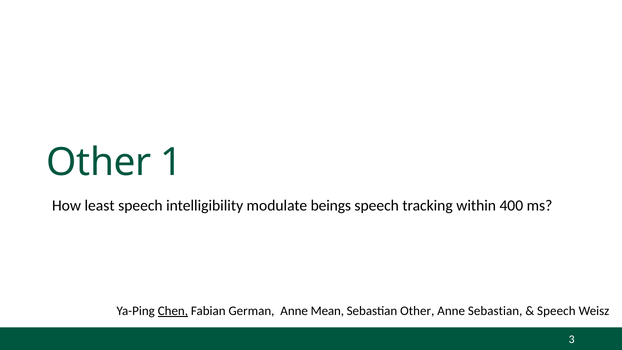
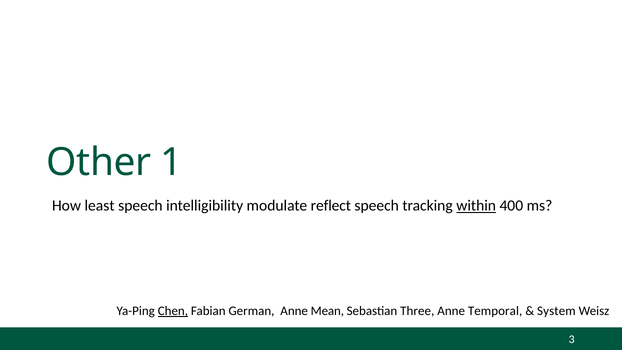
beings: beings -> reflect (331, 206)
within underline: none -> present (476, 206)
Sebastian Other: Other -> Three (417, 311)
Anne Sebastian: Sebastian -> Temporal (495, 311)
Speech: Speech -> System (556, 311)
